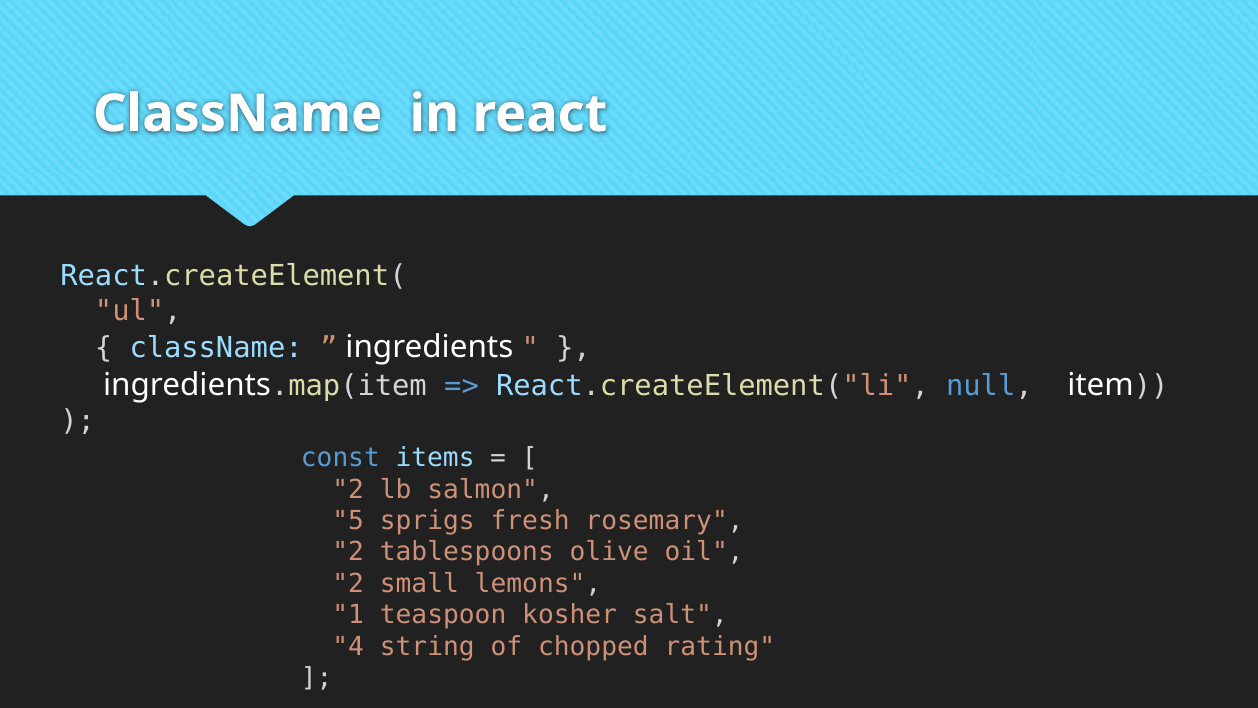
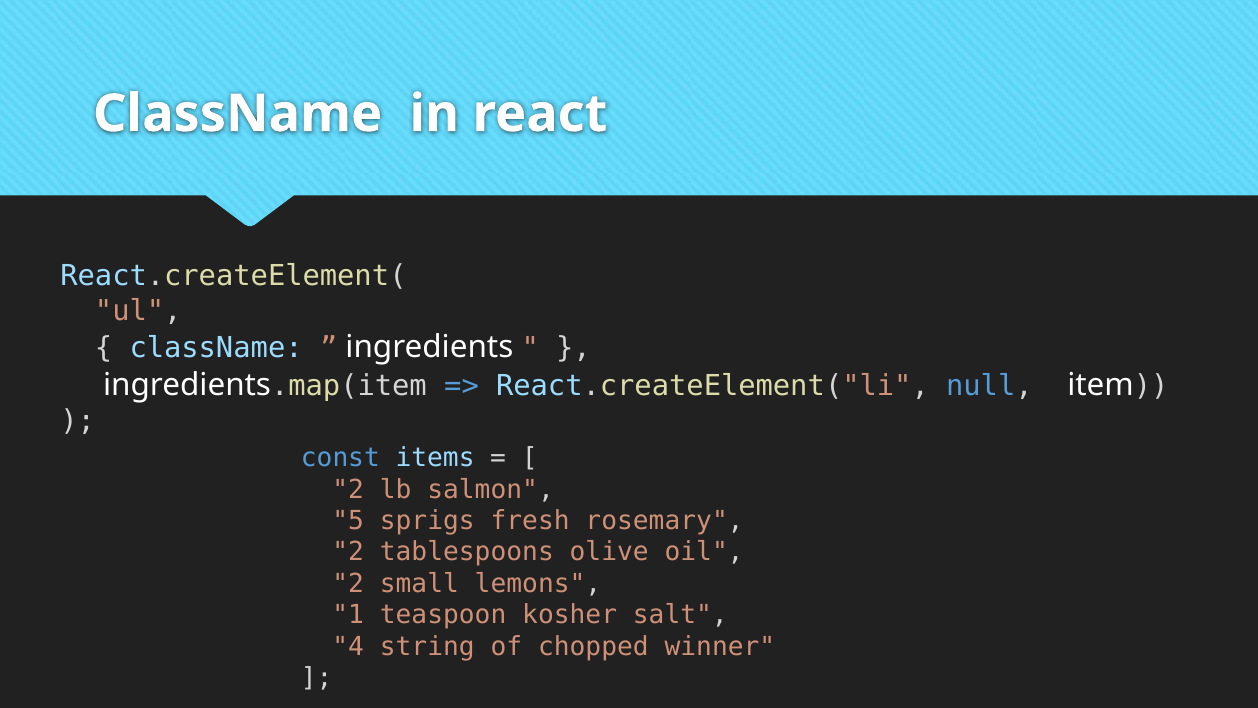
rating: rating -> winner (720, 646)
